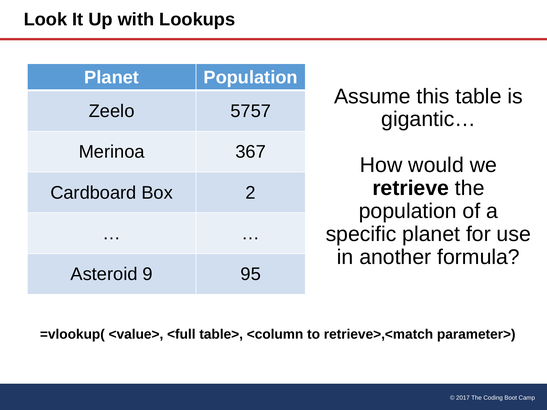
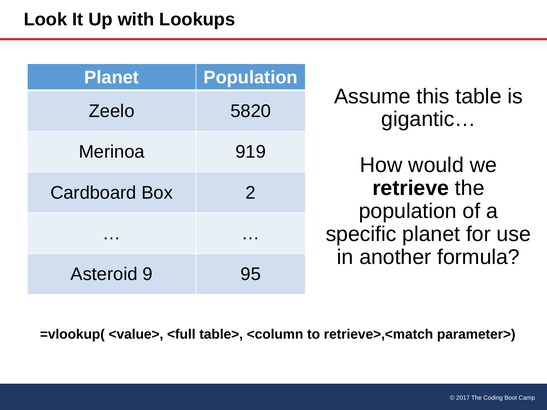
5757: 5757 -> 5820 (251, 111)
367: 367 -> 919 (251, 152)
